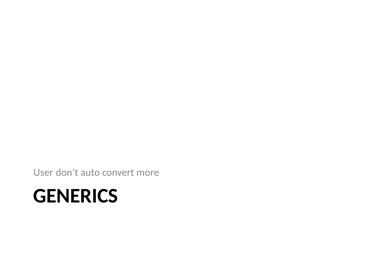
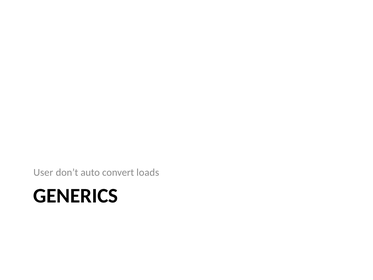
more: more -> loads (148, 172)
